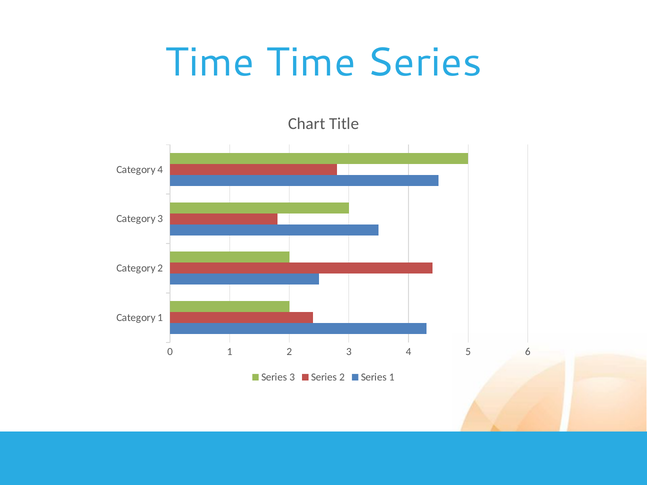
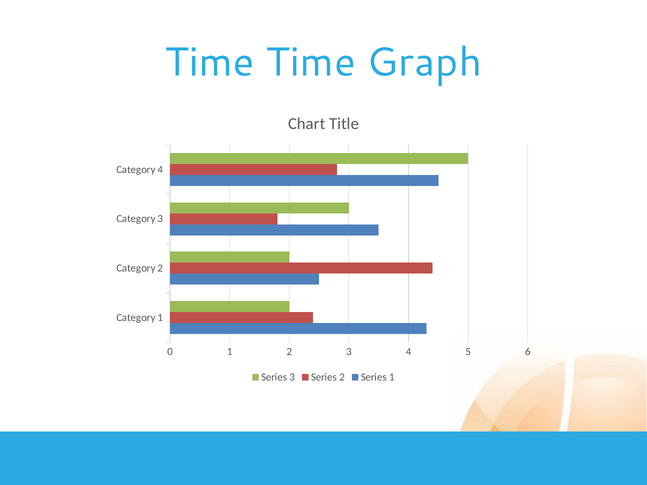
Time Series: Series -> Graph (424, 63)
